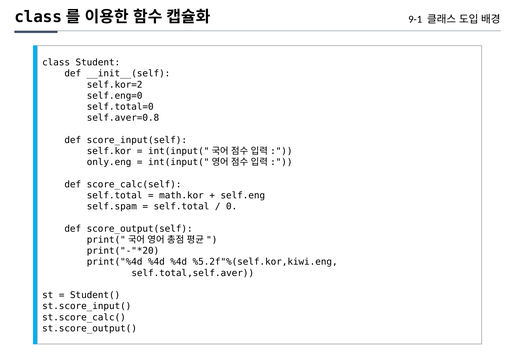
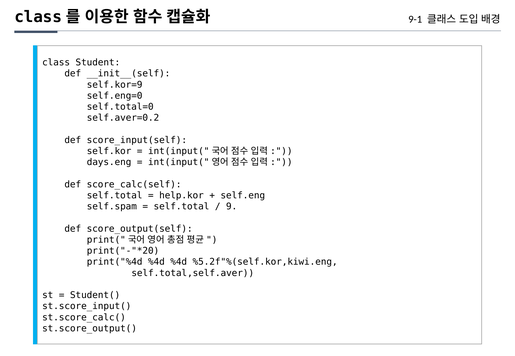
self.kor=2: self.kor=2 -> self.kor=9 (115, 85)
self.aver=0.8: self.aver=0.8 -> self.aver=0.2 (123, 118)
only.eng: only.eng -> days.eng (109, 162)
math.kor: math.kor -> help.kor (181, 196)
0: 0 -> 9 (232, 207)
